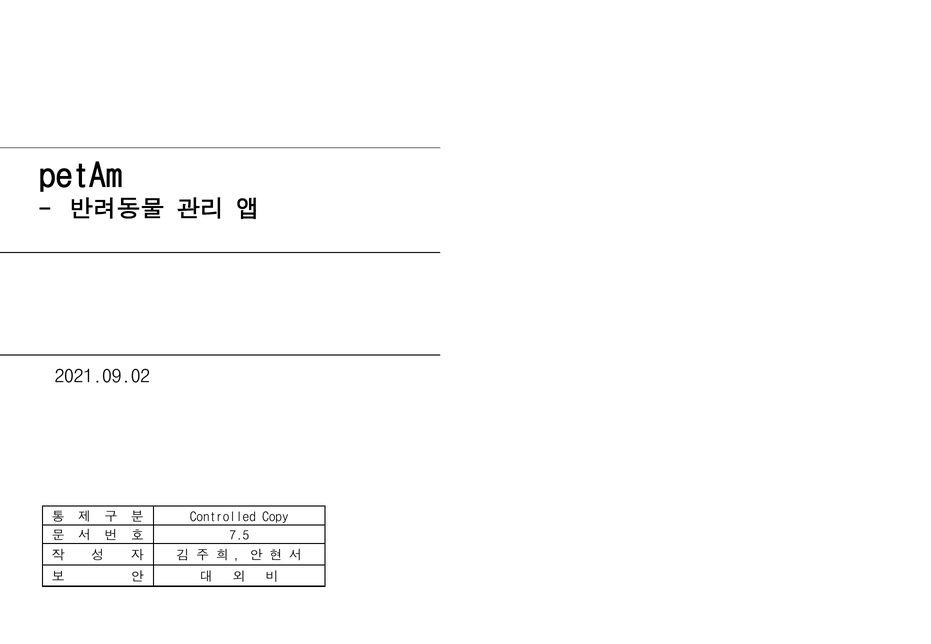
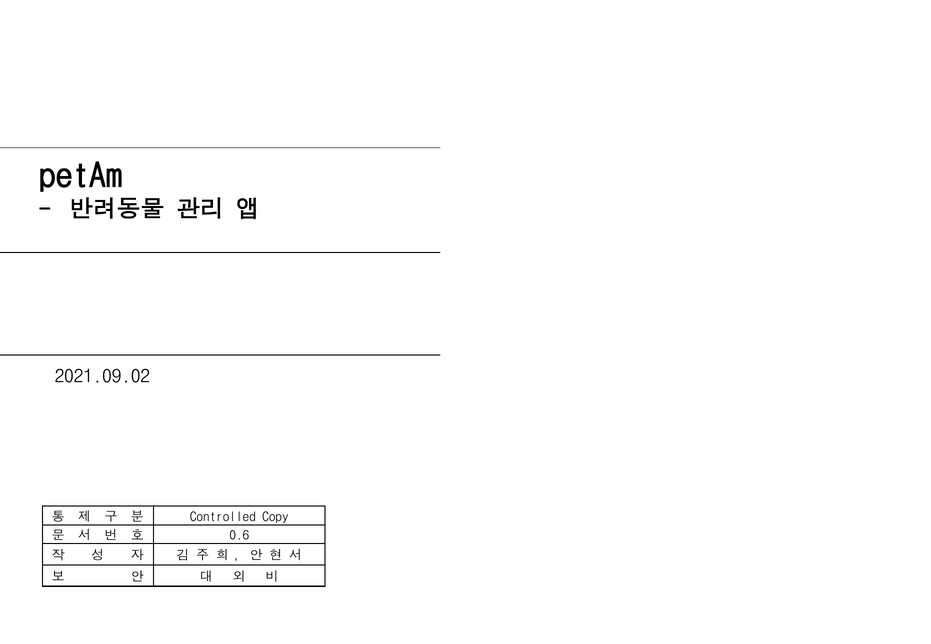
7.5: 7.5 -> 0.6 (239, 536)
